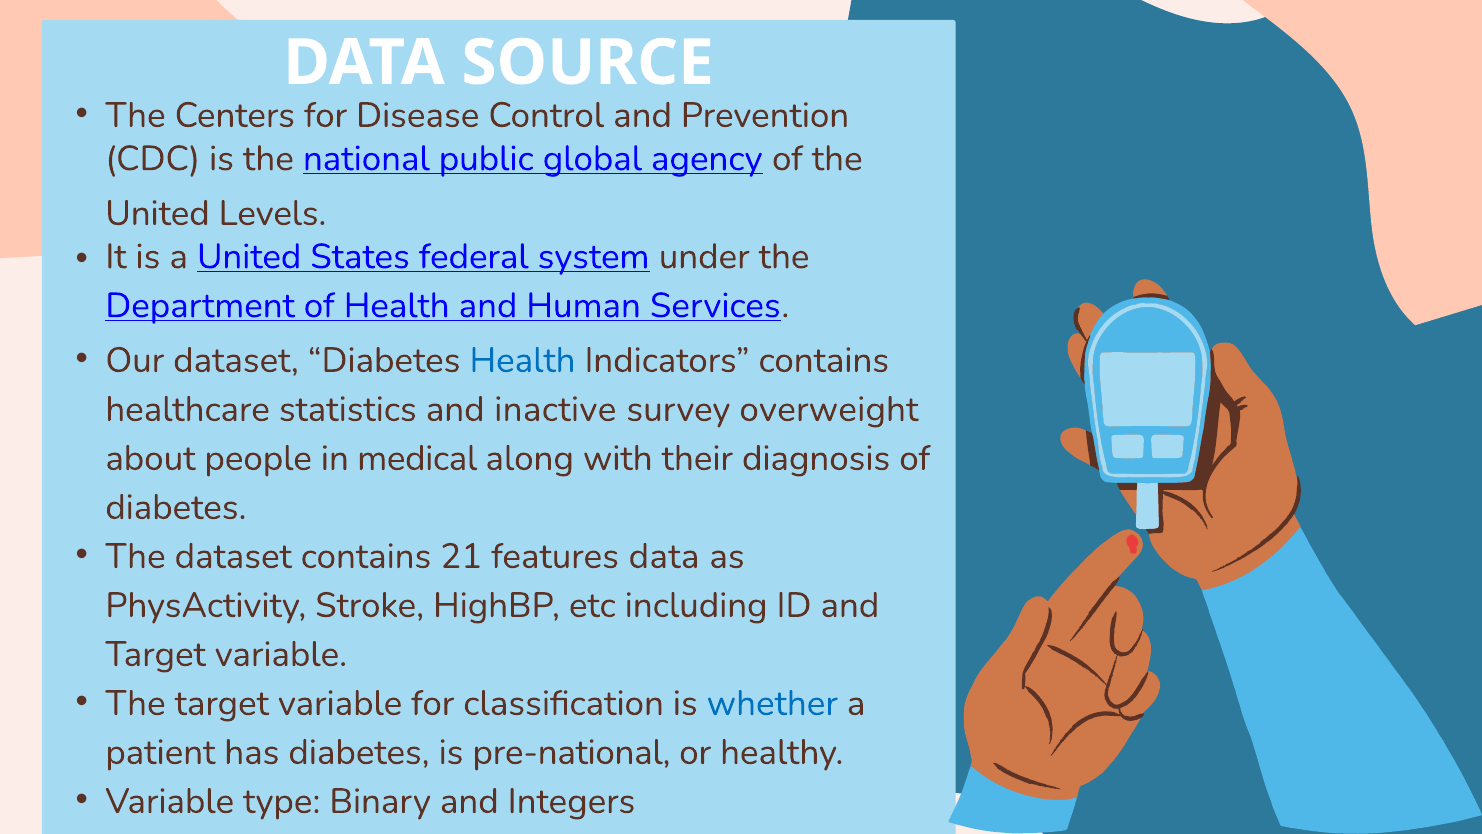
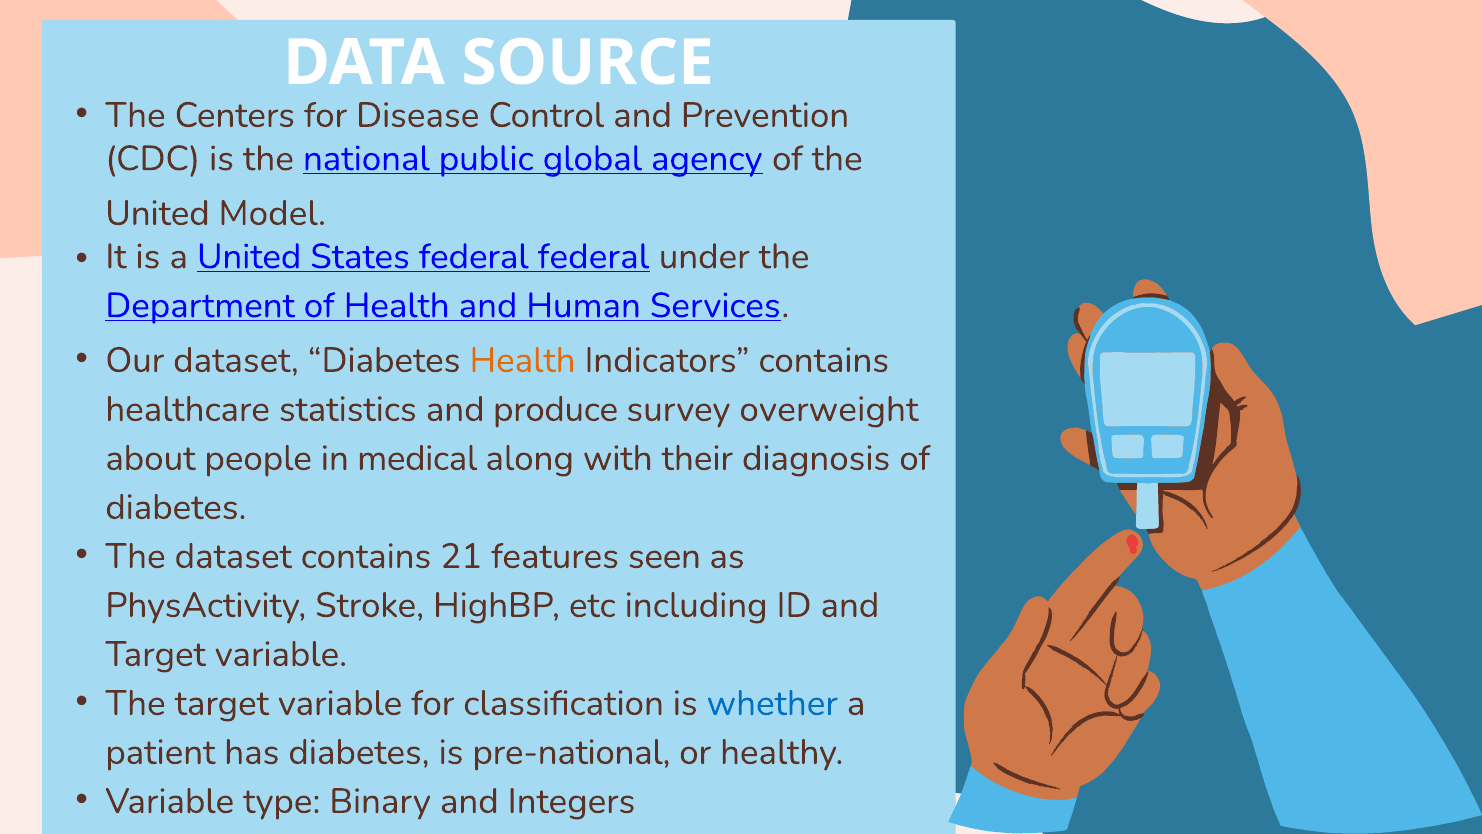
Levels: Levels -> Model (272, 213)
federal system: system -> federal (593, 257)
Health colour: blue -> orange (522, 360)
inactive: inactive -> produce (556, 409)
features data: data -> seen (664, 556)
